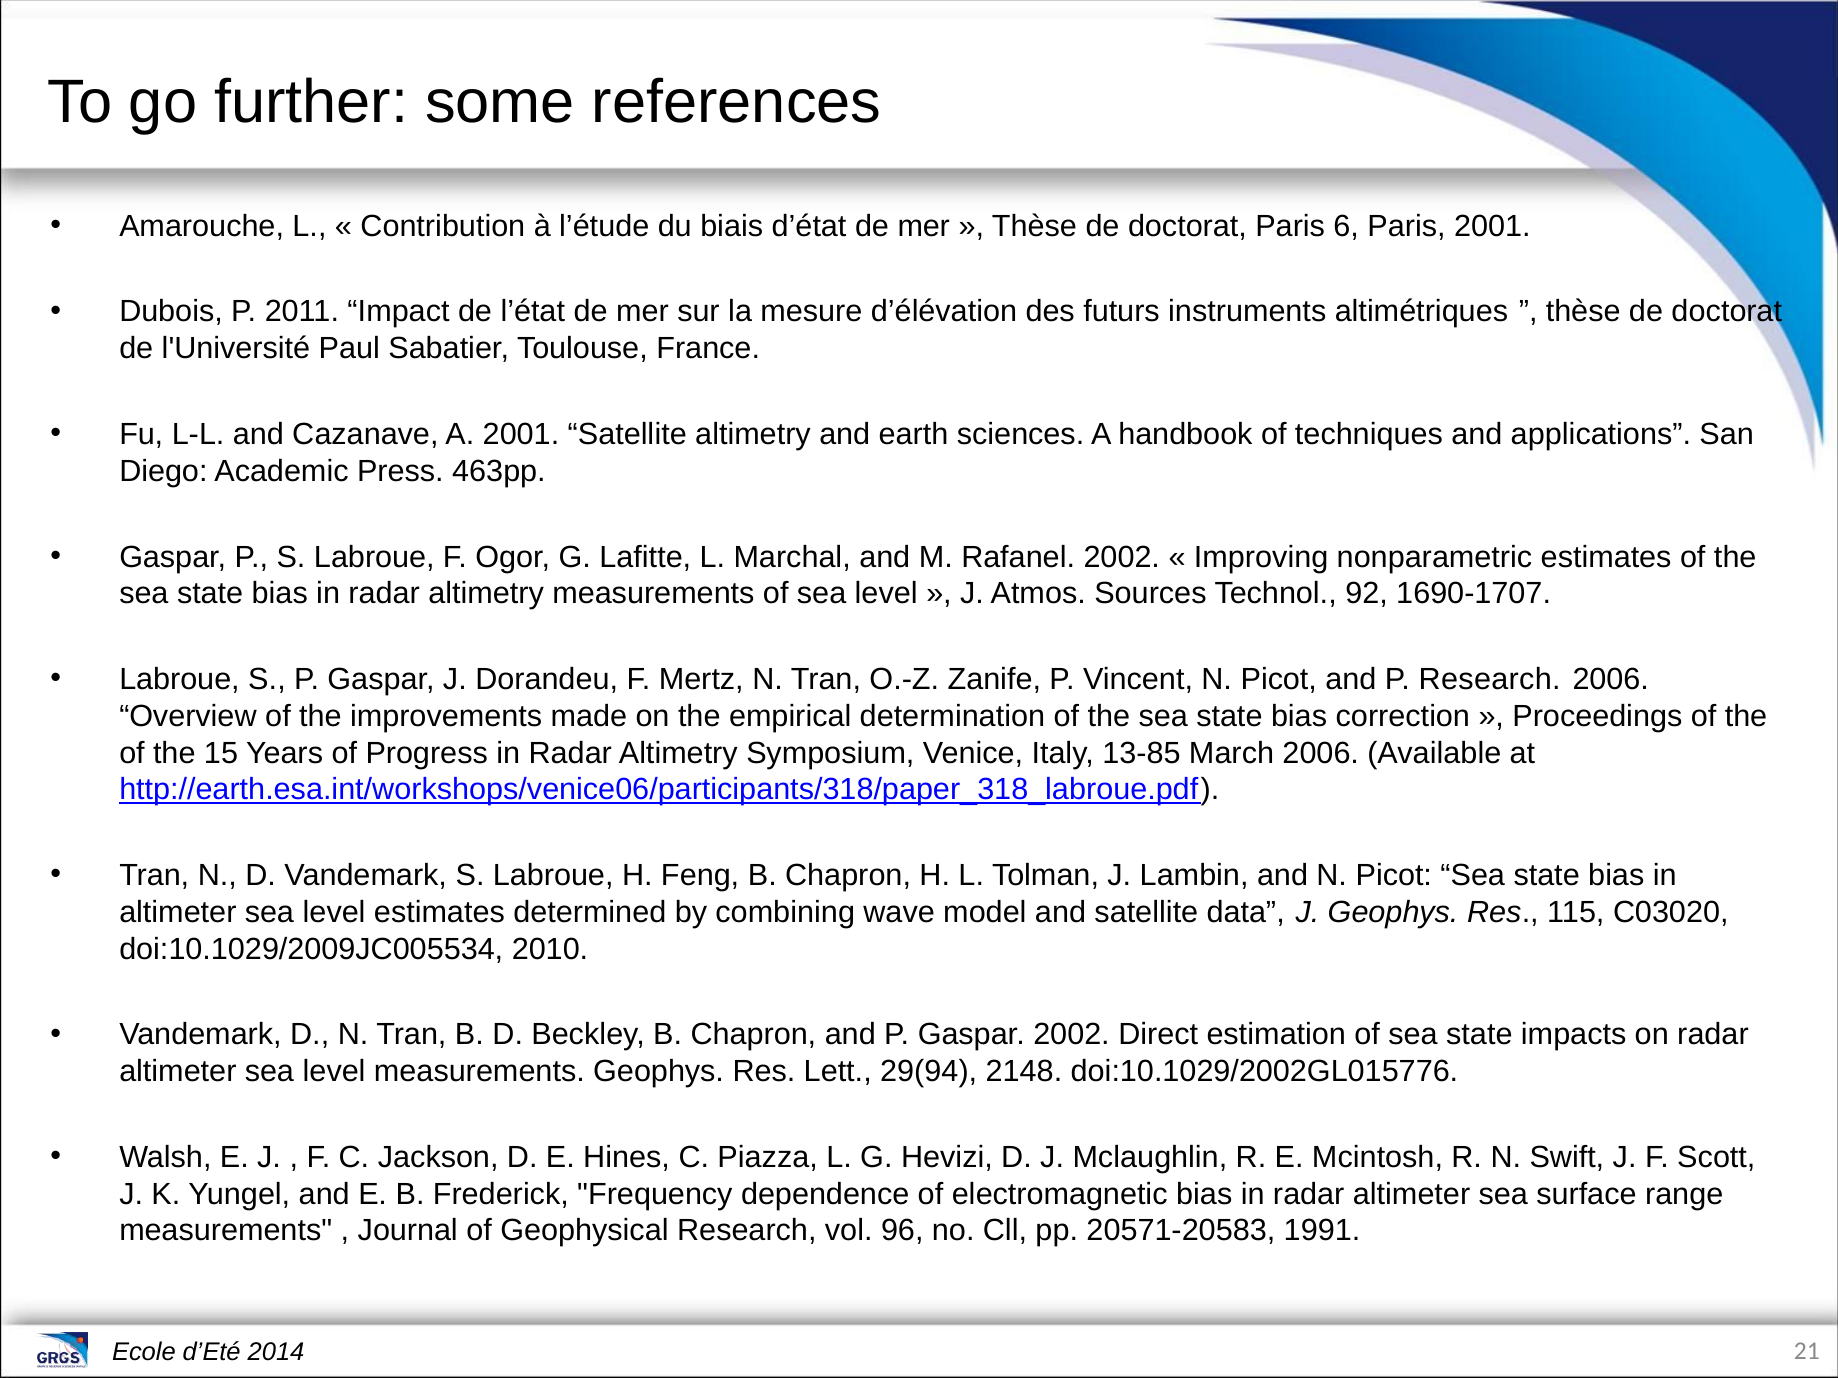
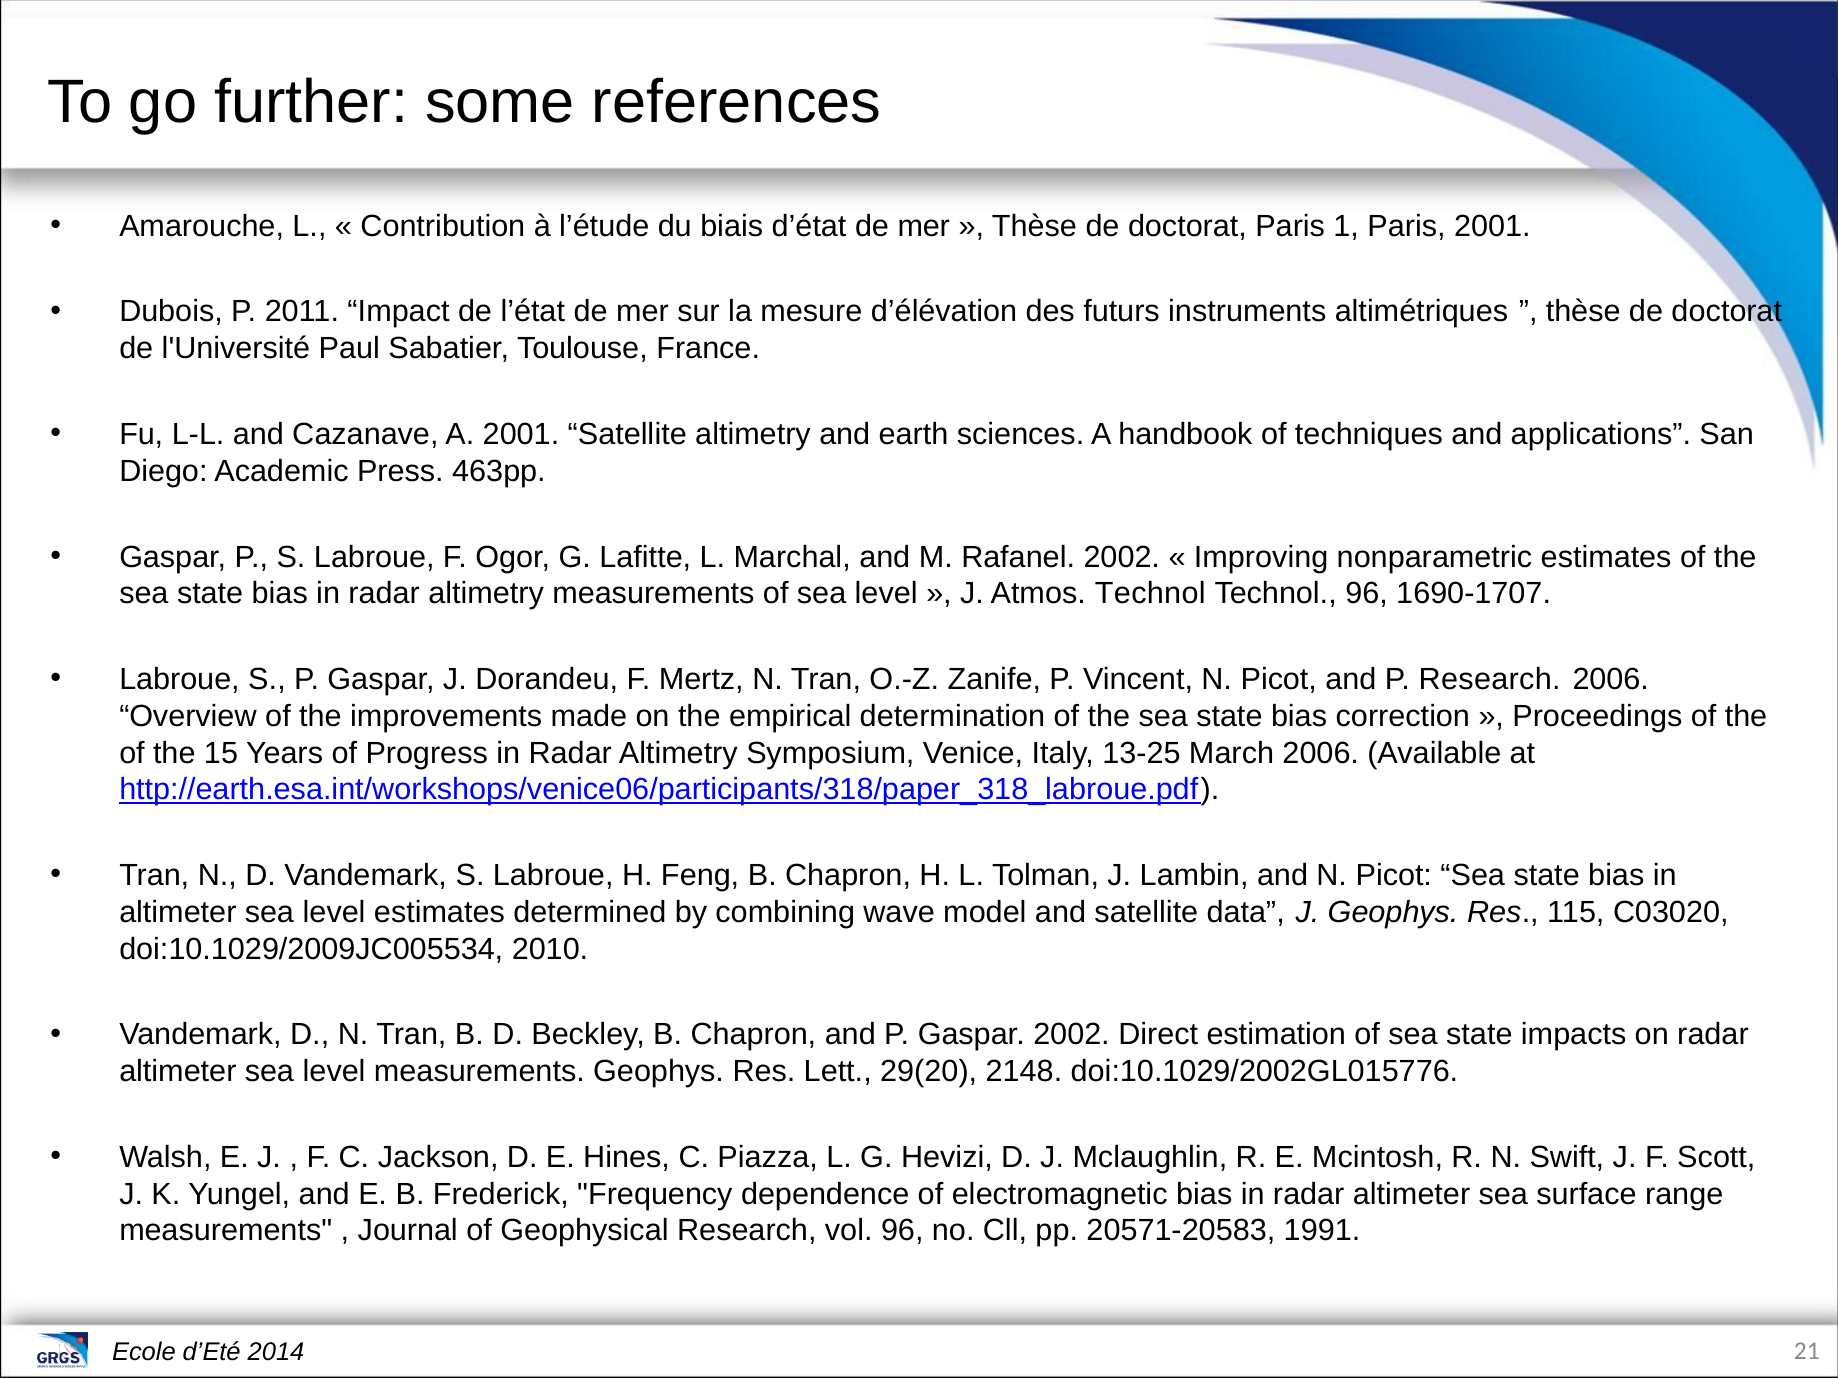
6: 6 -> 1 (1346, 226)
Atmos Sources: Sources -> Technol (1150, 594)
Technol 92: 92 -> 96 (1367, 594)
13-85: 13-85 -> 13-25 (1141, 753)
29(94: 29(94 -> 29(20 (929, 1072)
